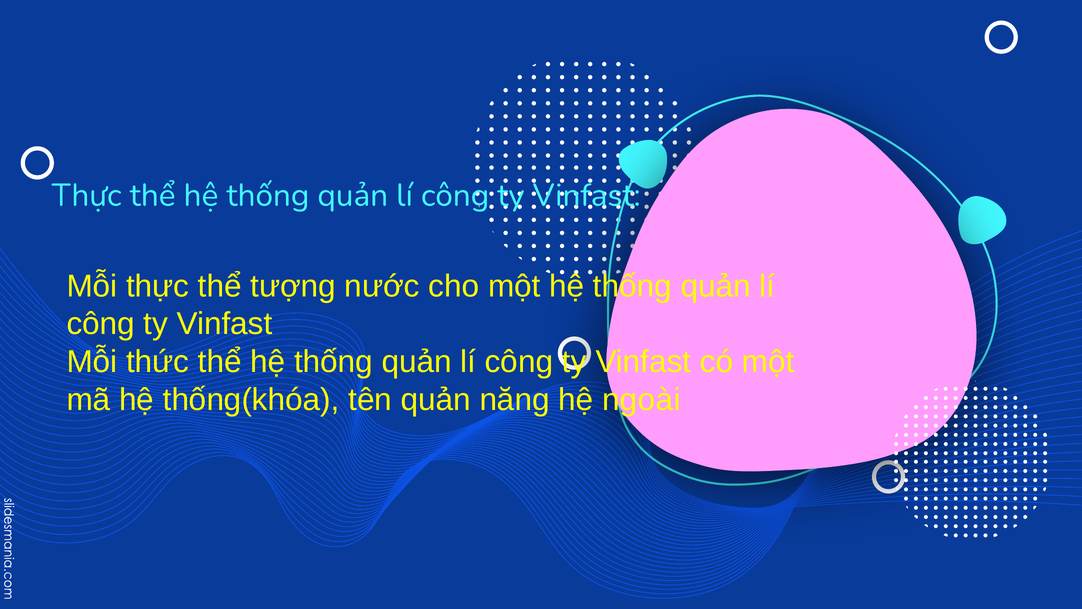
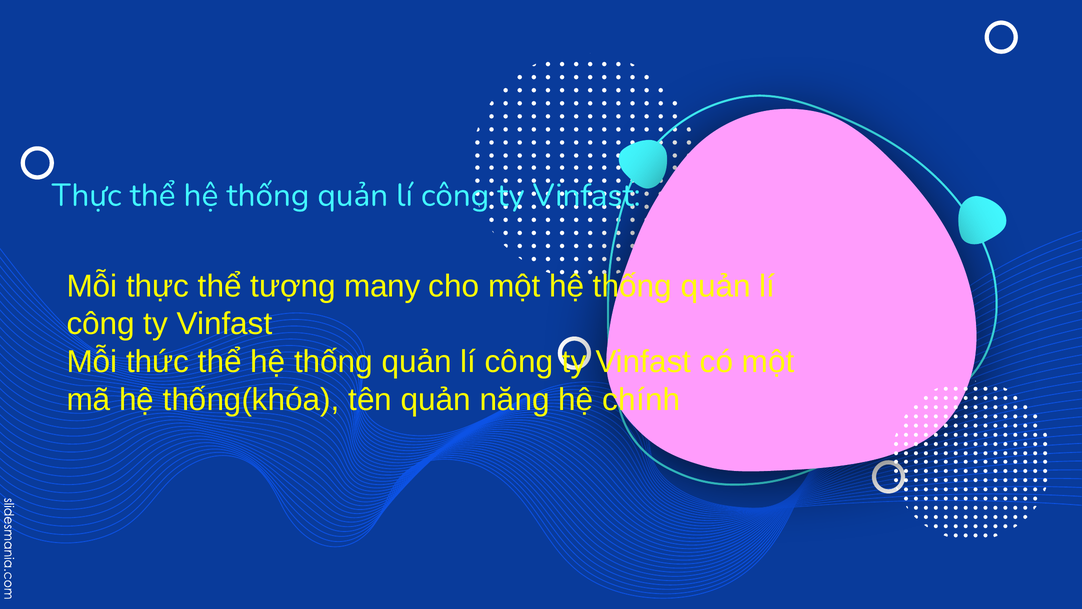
nước: nước -> many (382, 286)
ngoài: ngoài -> chính (641, 400)
